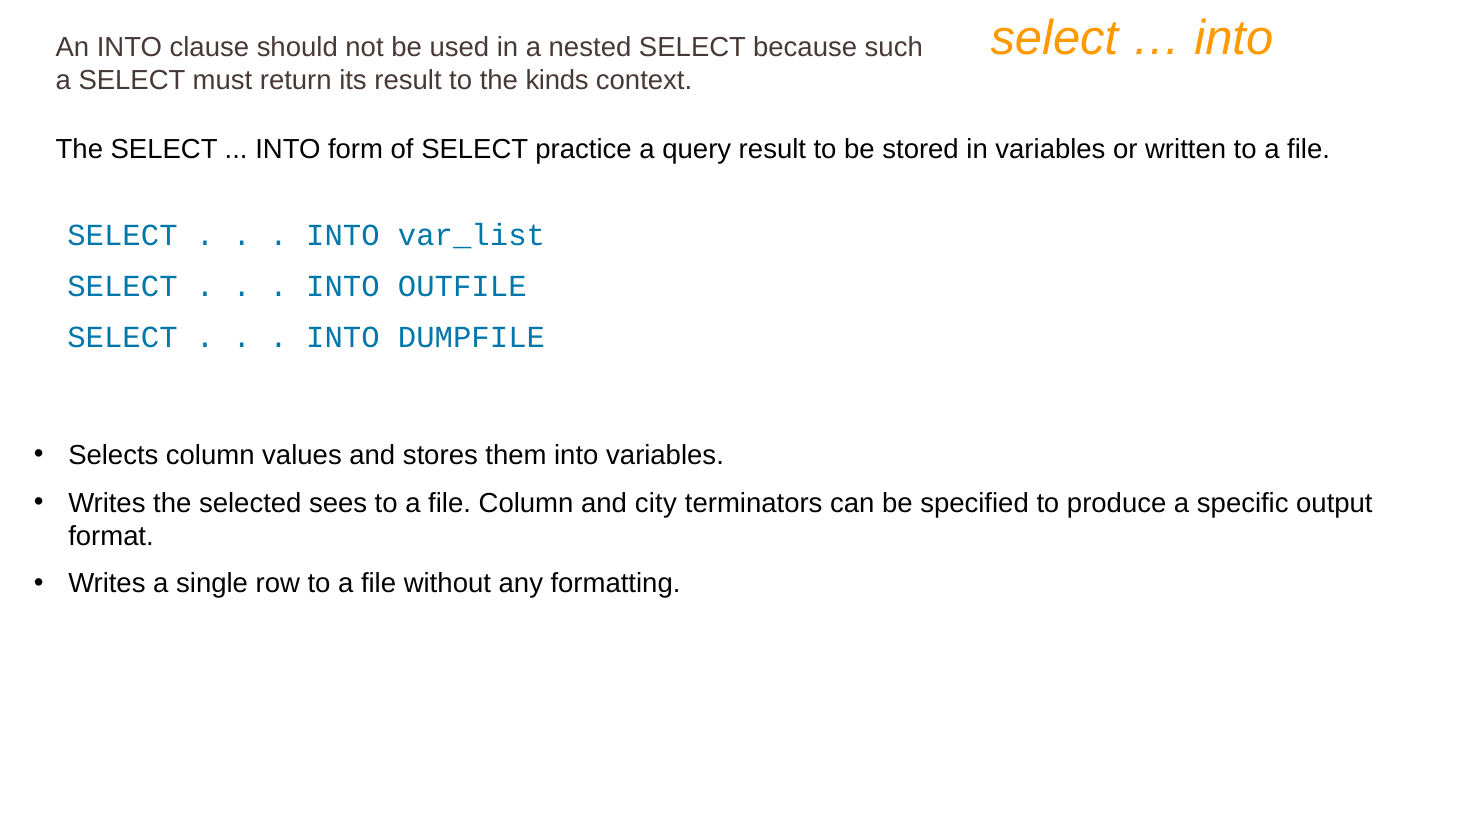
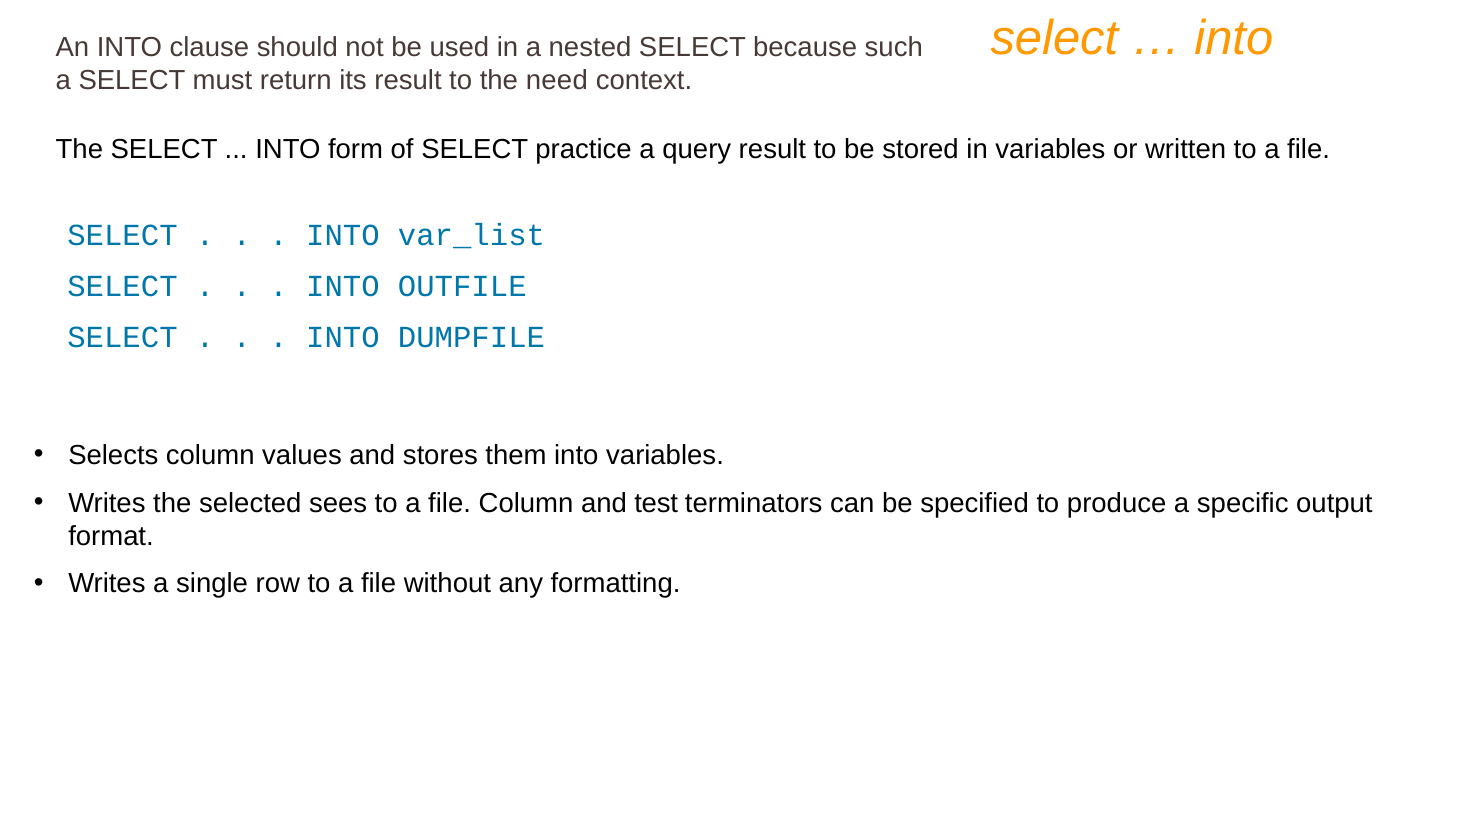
kinds: kinds -> need (557, 80)
city: city -> test (656, 503)
